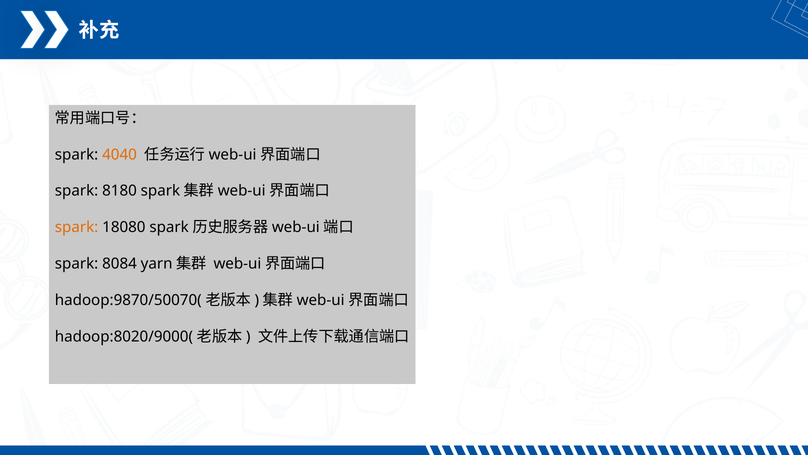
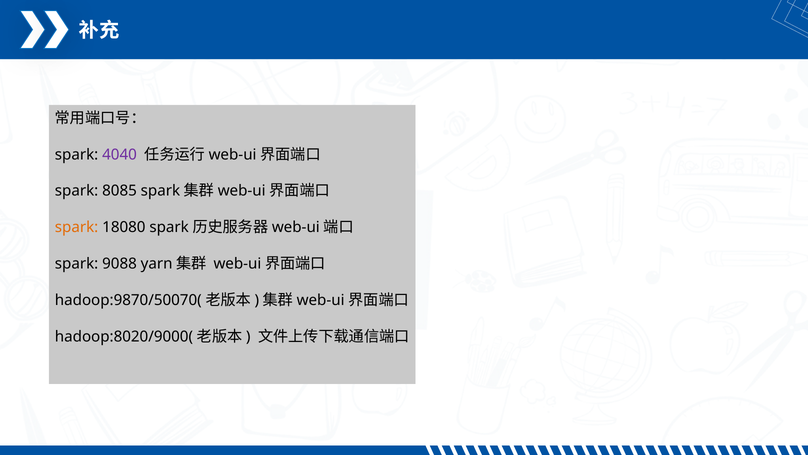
4040 colour: orange -> purple (120, 154)
8180: 8180 -> 8085 (120, 191)
8084: 8084 -> 9088 (120, 263)
